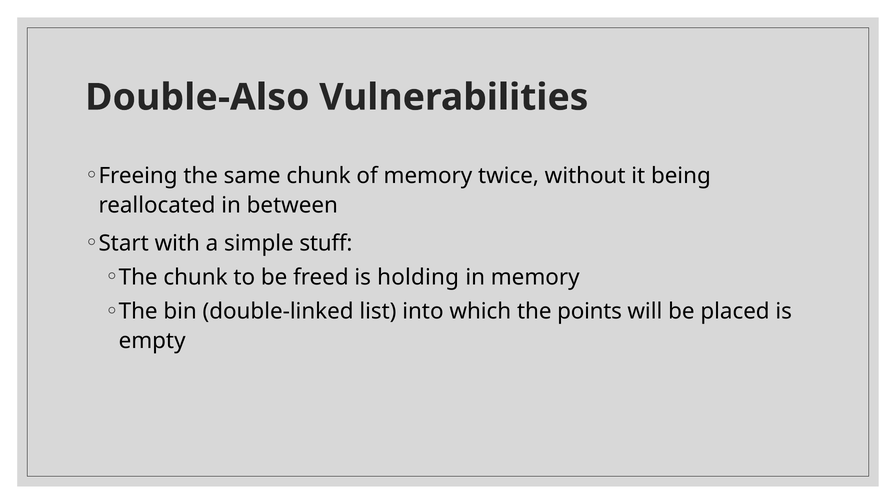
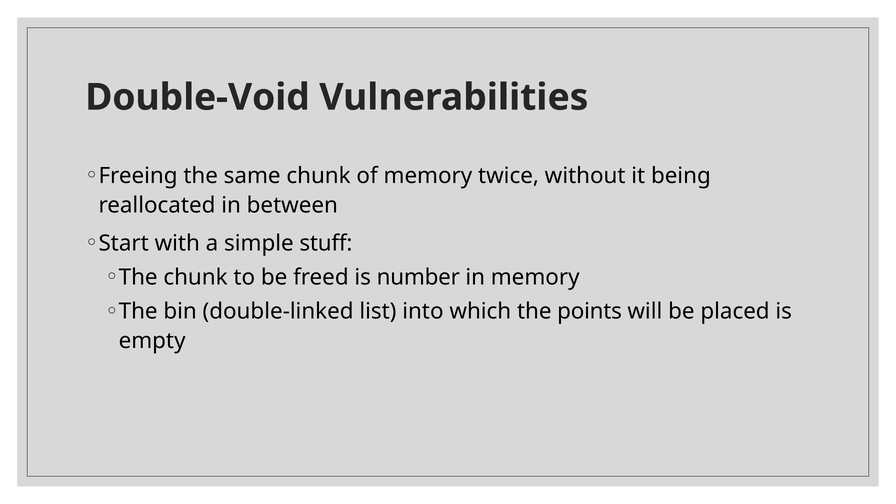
Double-Also: Double-Also -> Double-Void (197, 97)
holding: holding -> number (418, 277)
